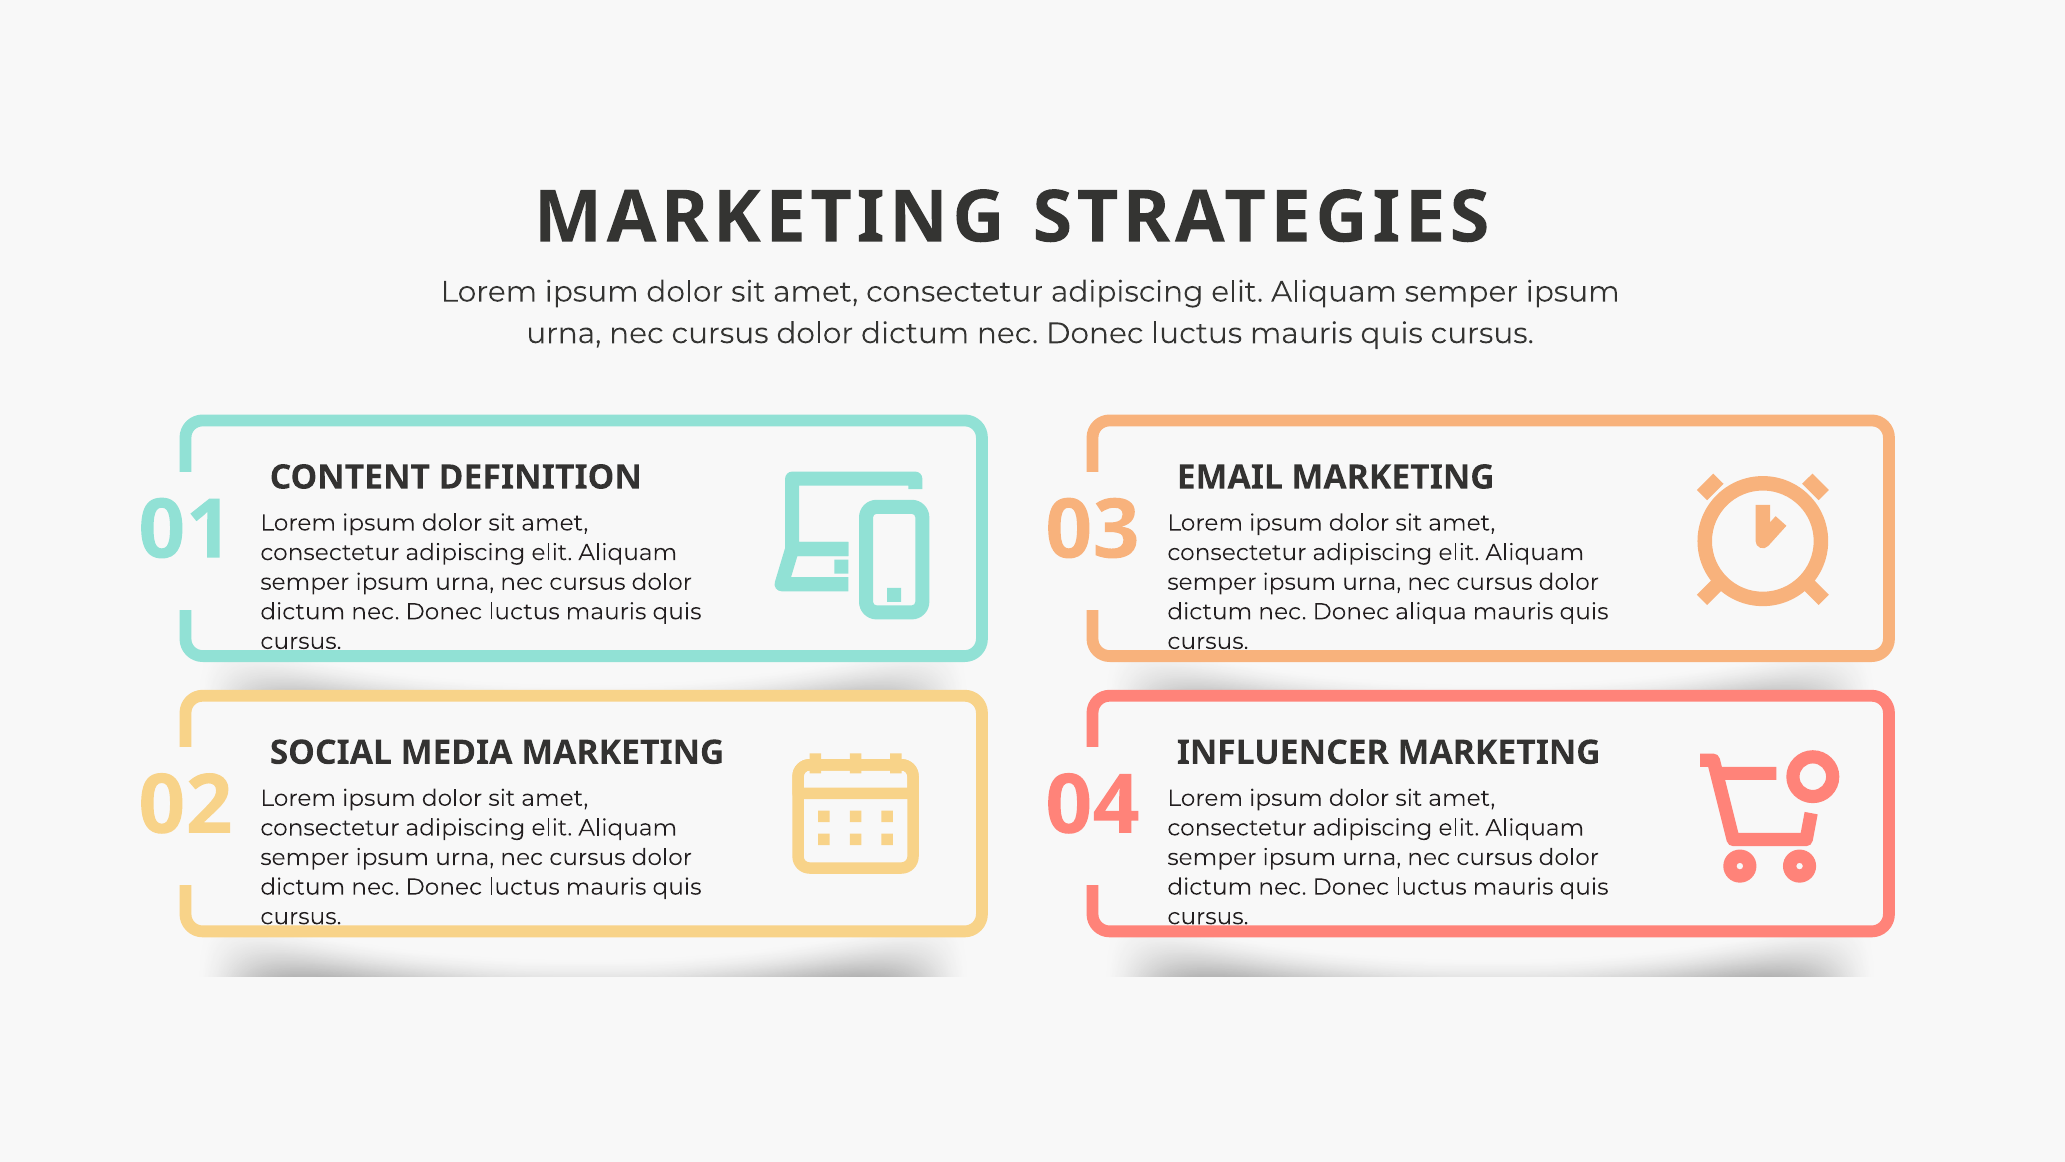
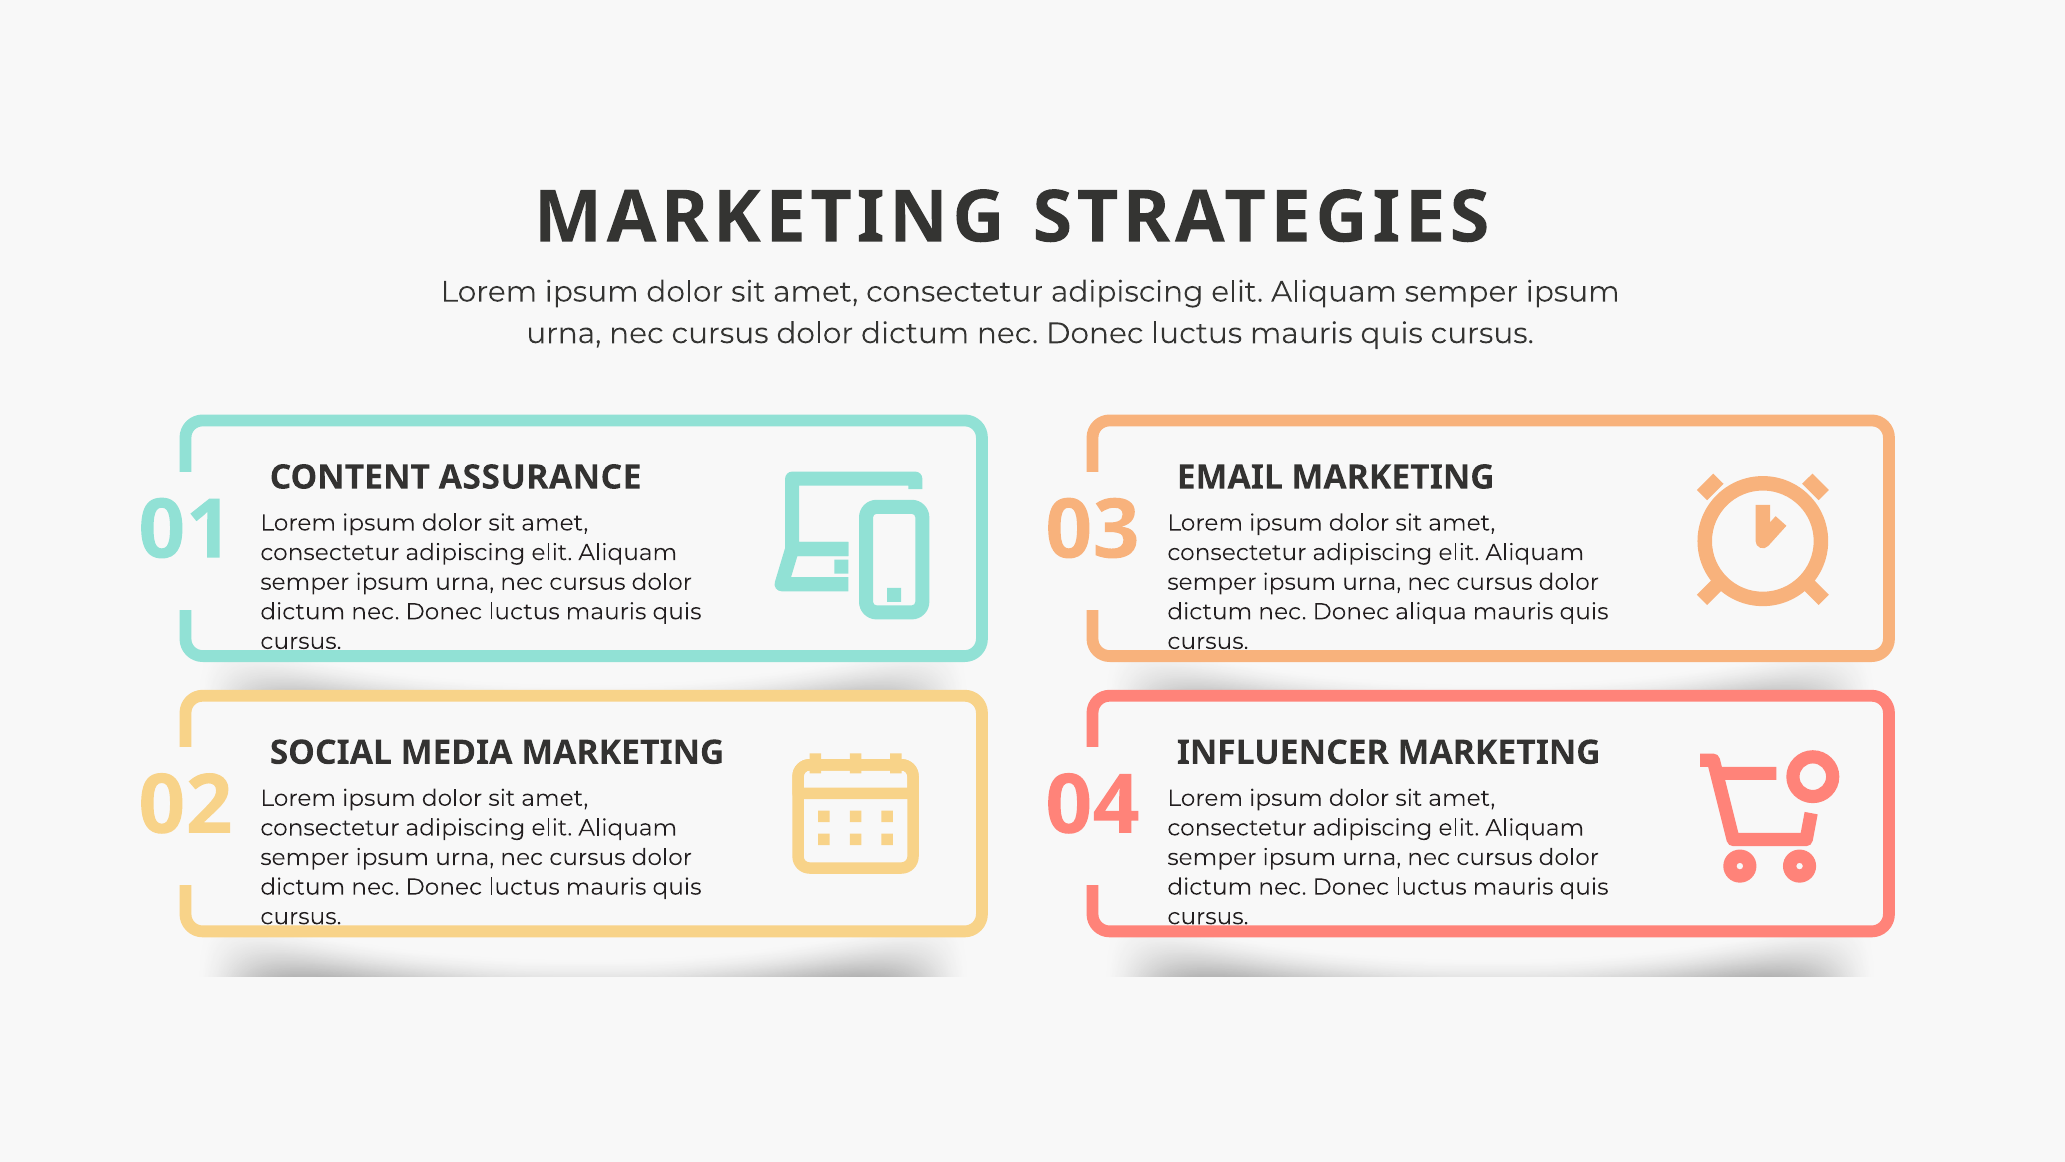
DEFINITION: DEFINITION -> ASSURANCE (540, 477)
